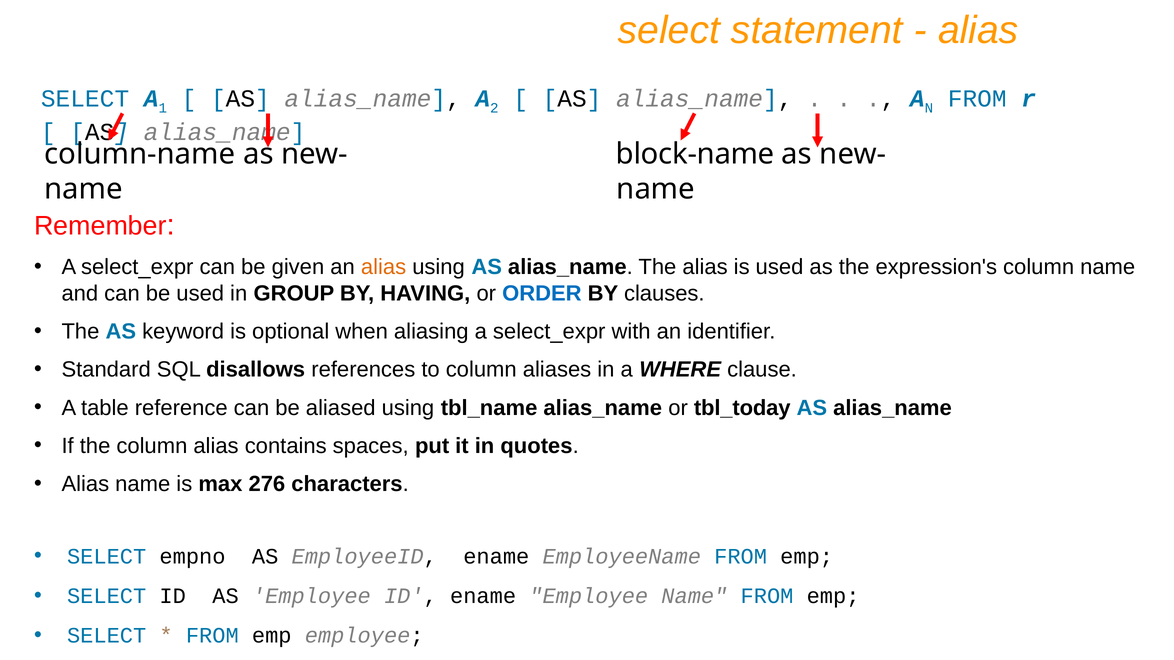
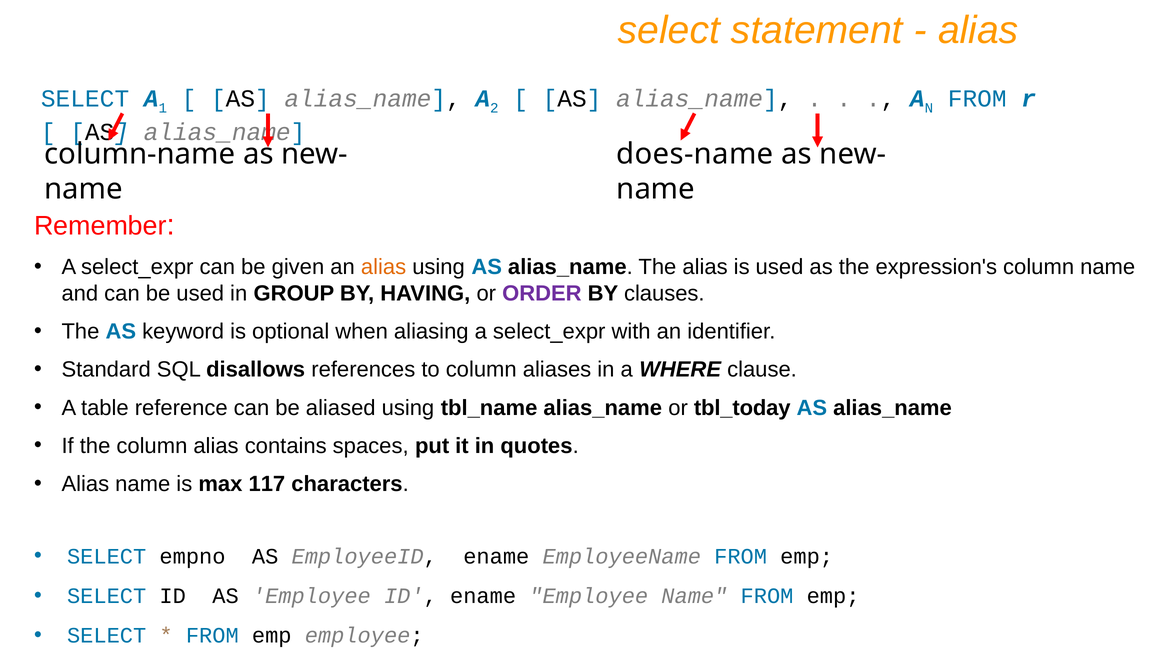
block-name: block-name -> does-name (695, 154)
ORDER colour: blue -> purple (542, 294)
276: 276 -> 117 (267, 484)
